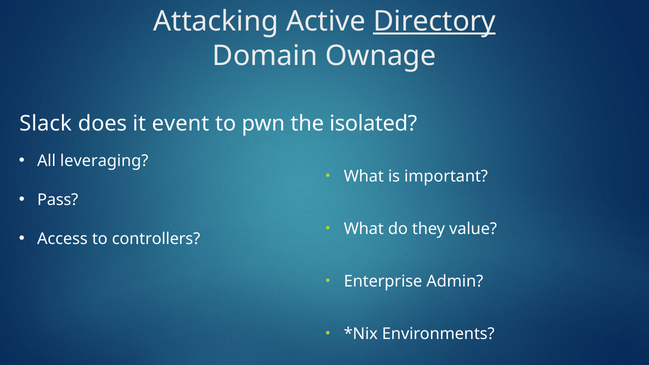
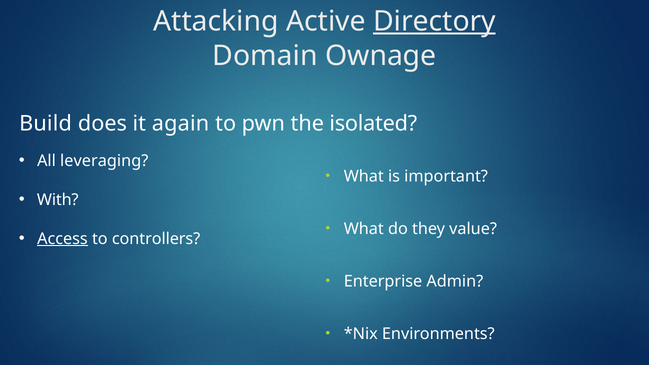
Slack: Slack -> Build (46, 124)
event: event -> again (180, 124)
Pass: Pass -> With (58, 200)
Access underline: none -> present (62, 239)
